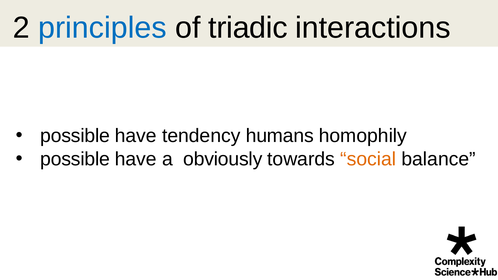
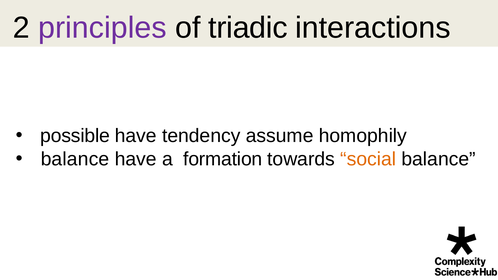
principles colour: blue -> purple (102, 28)
humans: humans -> assume (280, 136)
possible: possible -> balance (75, 159)
obviously: obviously -> formation (223, 159)
